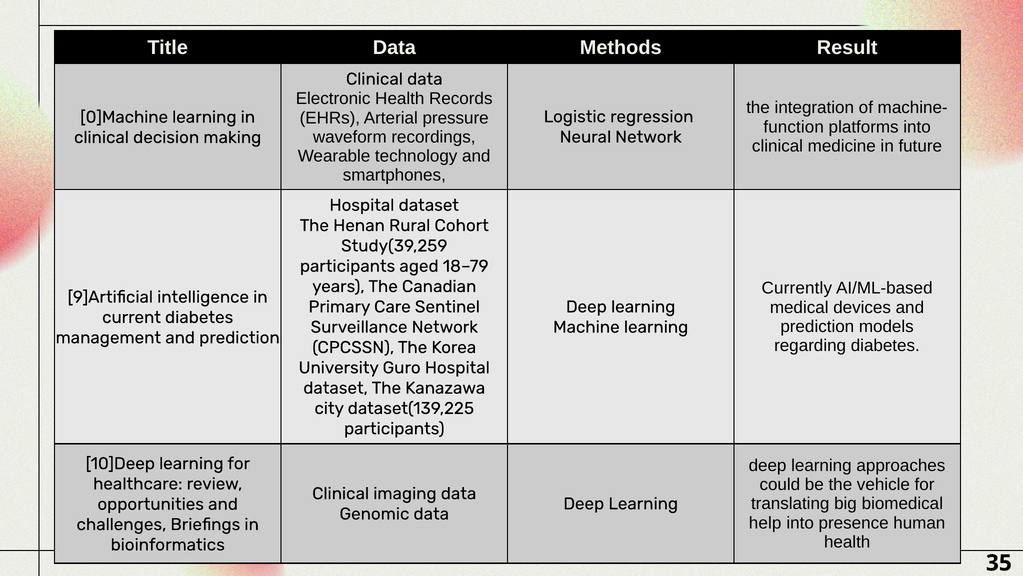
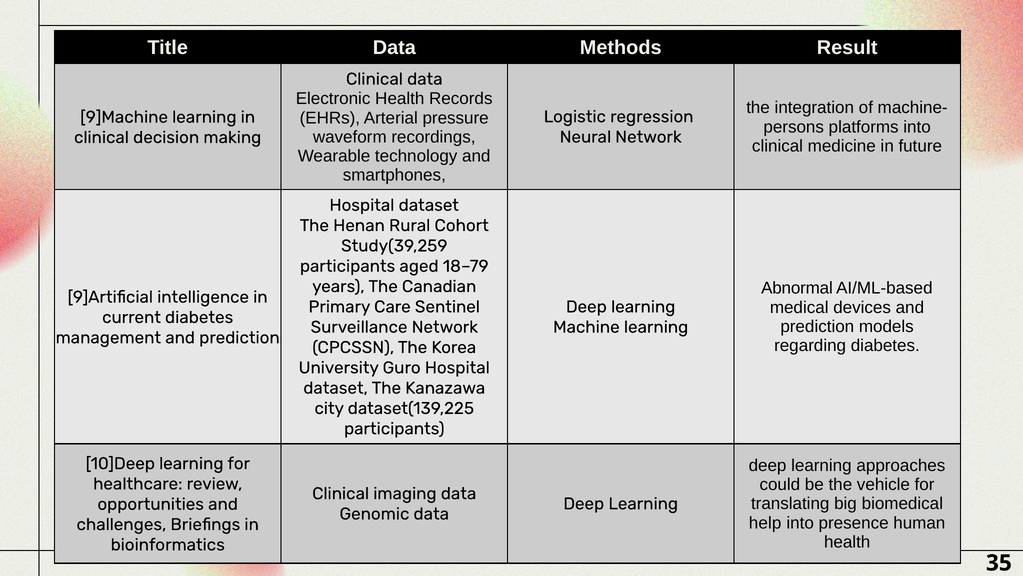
0]Machine: 0]Machine -> 9]Machine (124, 117)
function: function -> persons (794, 127)
Currently: Currently -> Abnormal (797, 288)
